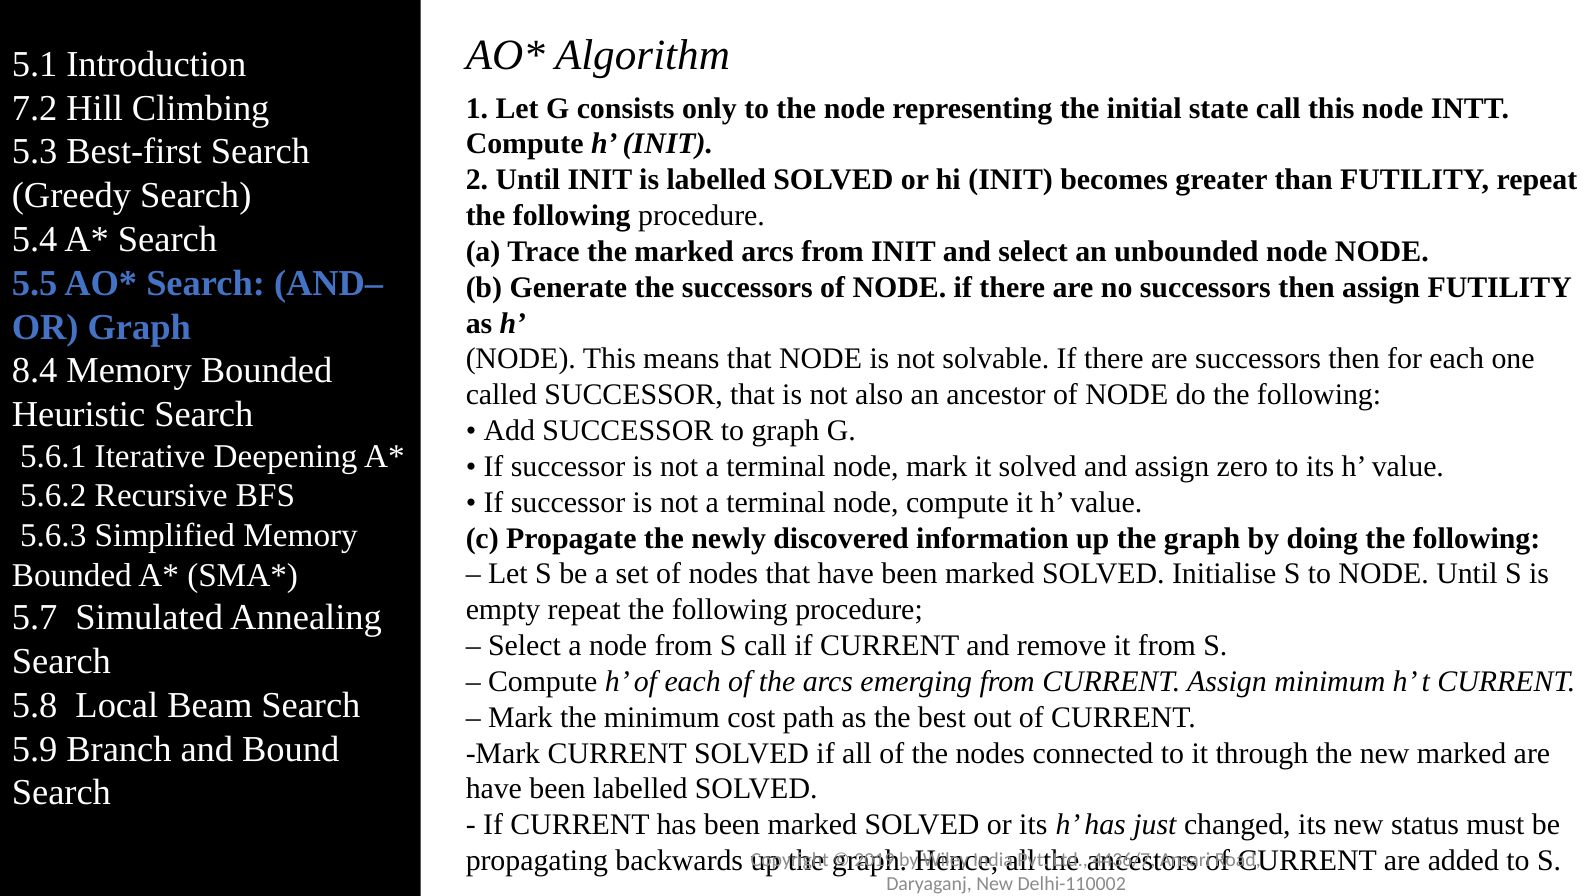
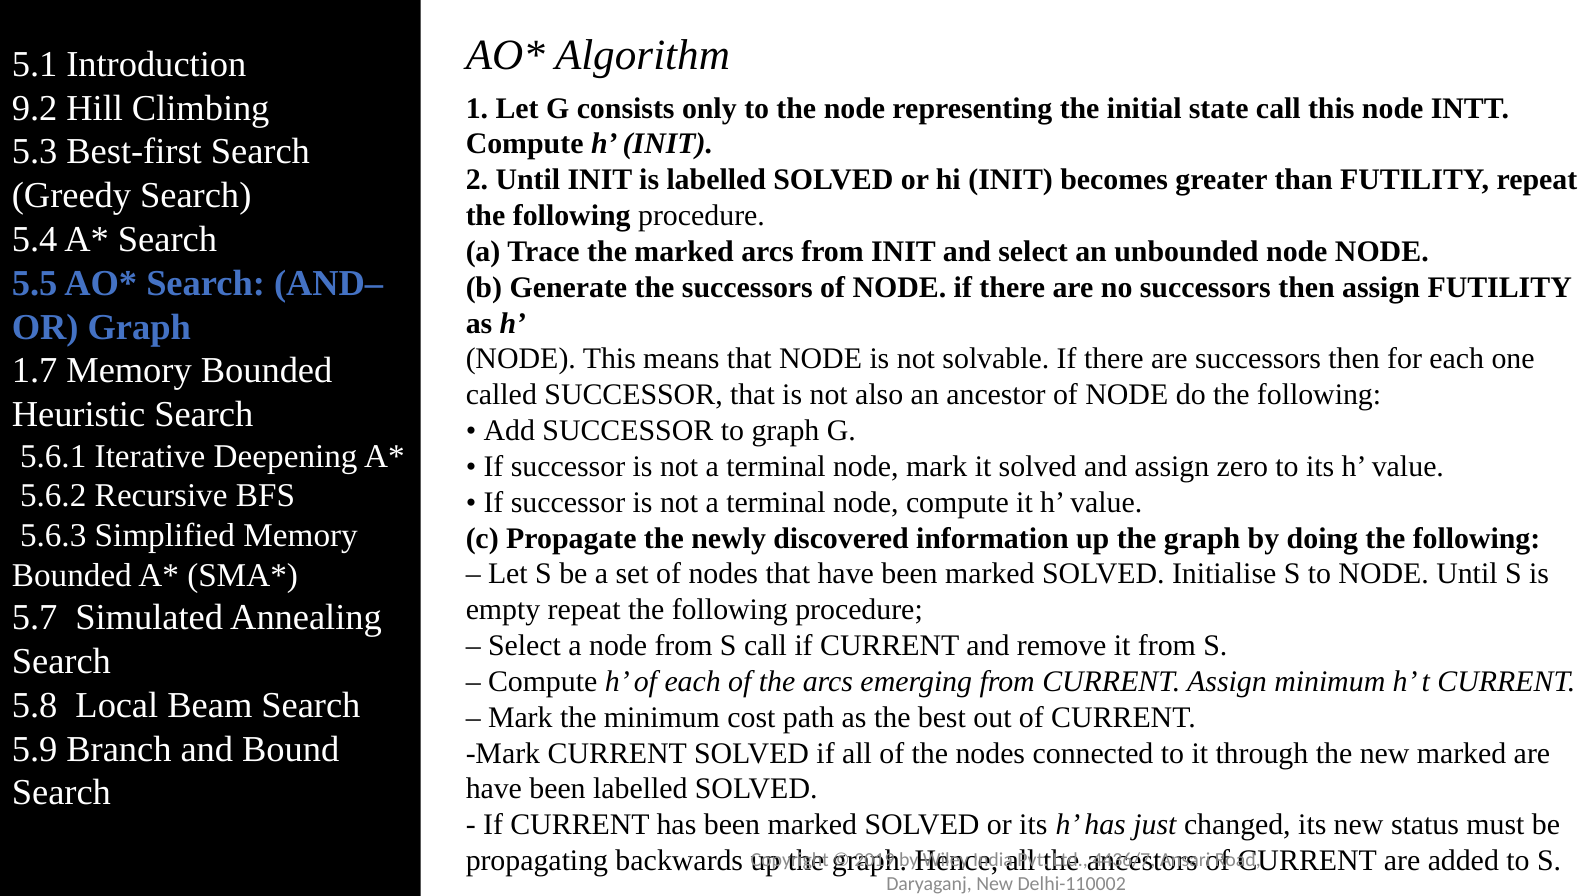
7.2: 7.2 -> 9.2 (35, 108)
8.4: 8.4 -> 1.7 (35, 371)
